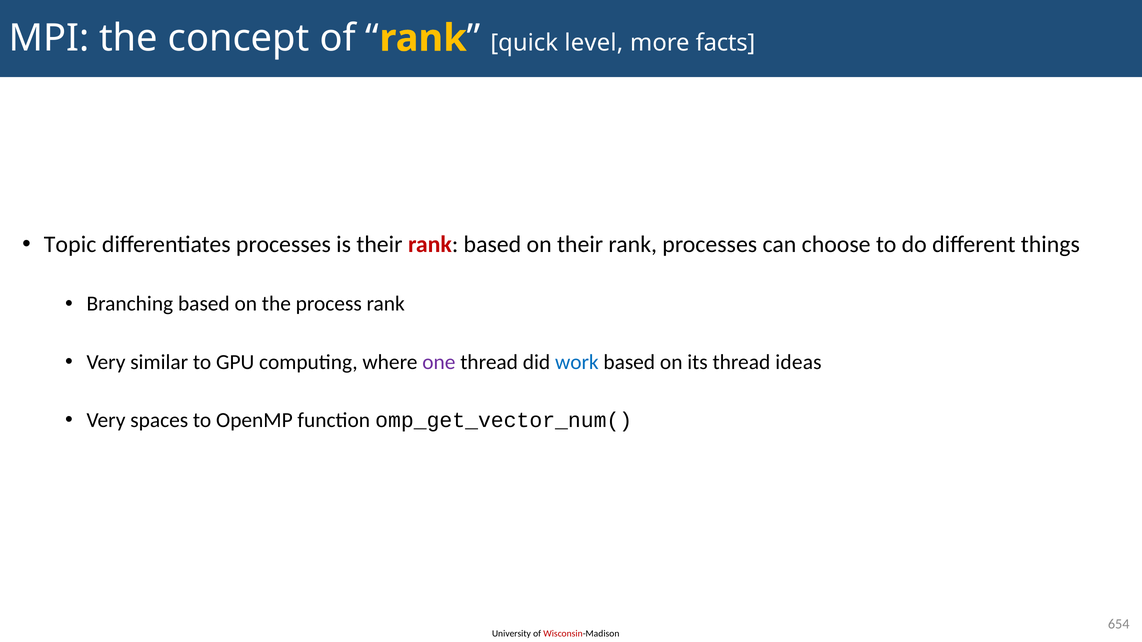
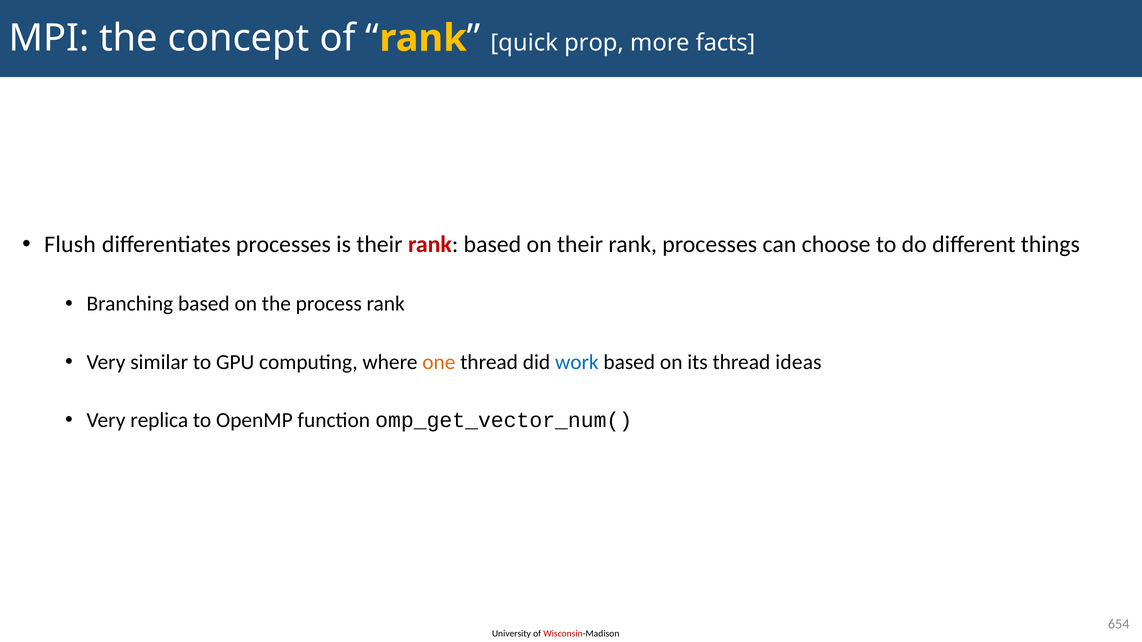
level: level -> prop (594, 43)
Topic: Topic -> Flush (70, 245)
one colour: purple -> orange (439, 362)
spaces: spaces -> replica (159, 420)
